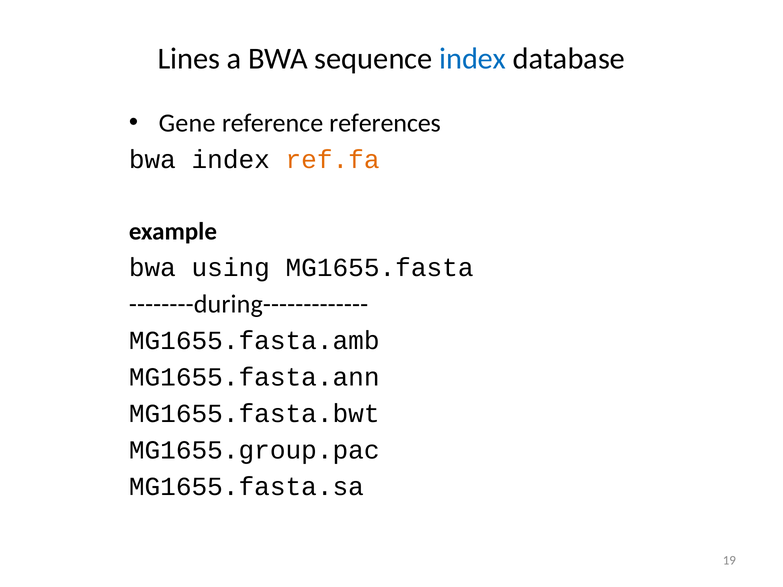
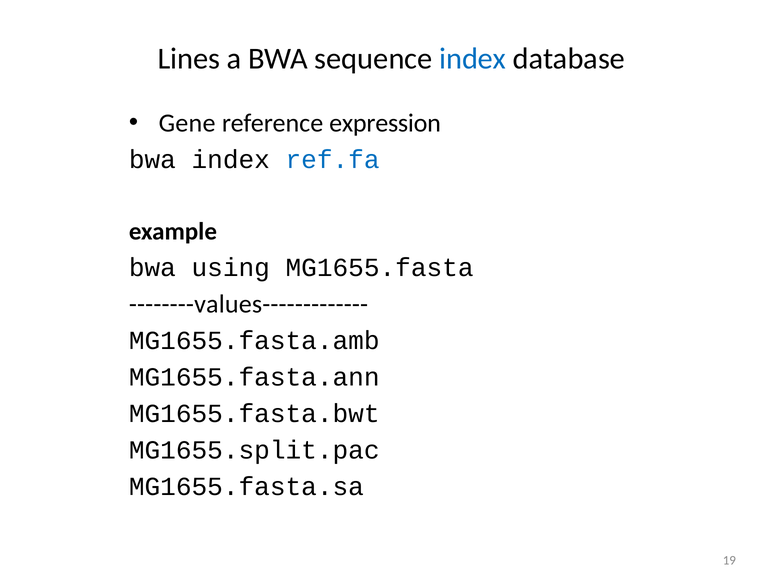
references: references -> expression (385, 123)
ref.fa colour: orange -> blue (333, 160)
--------during-------------: --------during------------- -> --------values------------- (249, 304)
MG1655.group.pac: MG1655.group.pac -> MG1655.split.pac (254, 450)
